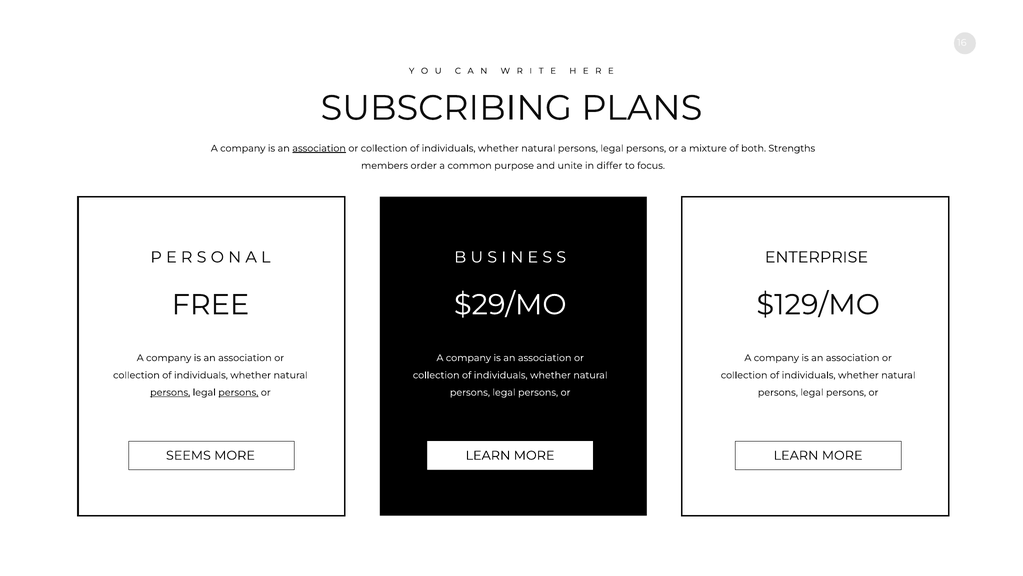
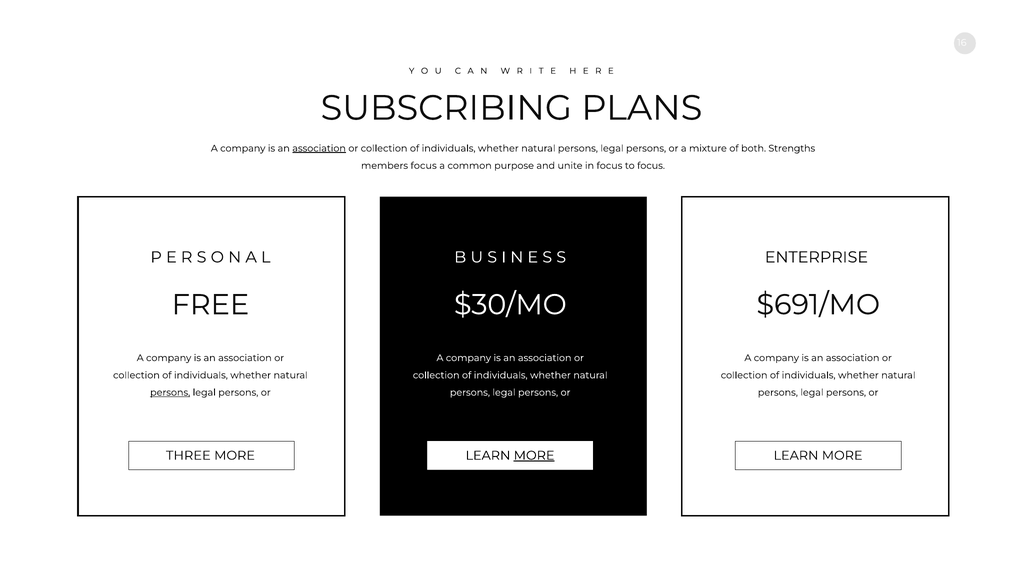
members order: order -> focus (424, 166)
in differ: differ -> focus (609, 166)
$29/MO: $29/MO -> $30/MO (510, 305)
$129/MO: $129/MO -> $691/MO (818, 305)
persons underline: present -> none (238, 392)
SEEMS: SEEMS -> THREE (188, 455)
MORE underline: none -> present (534, 455)
